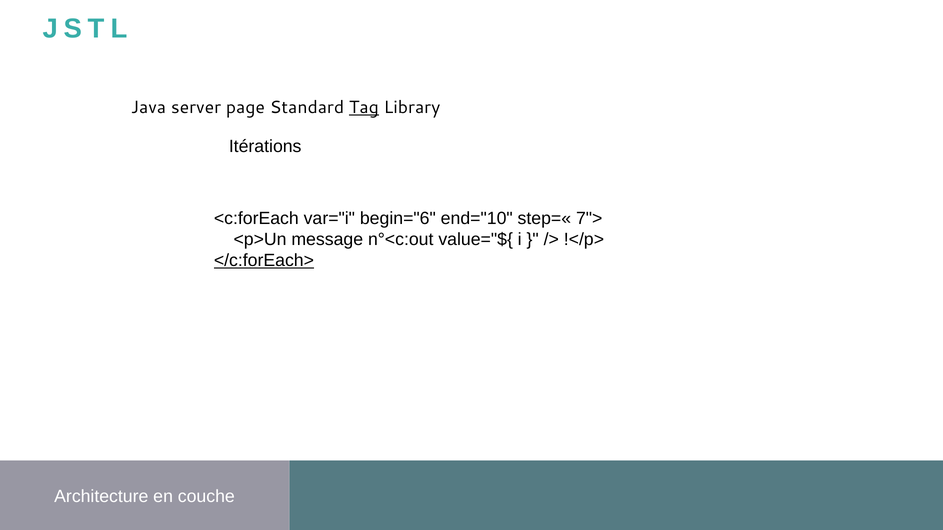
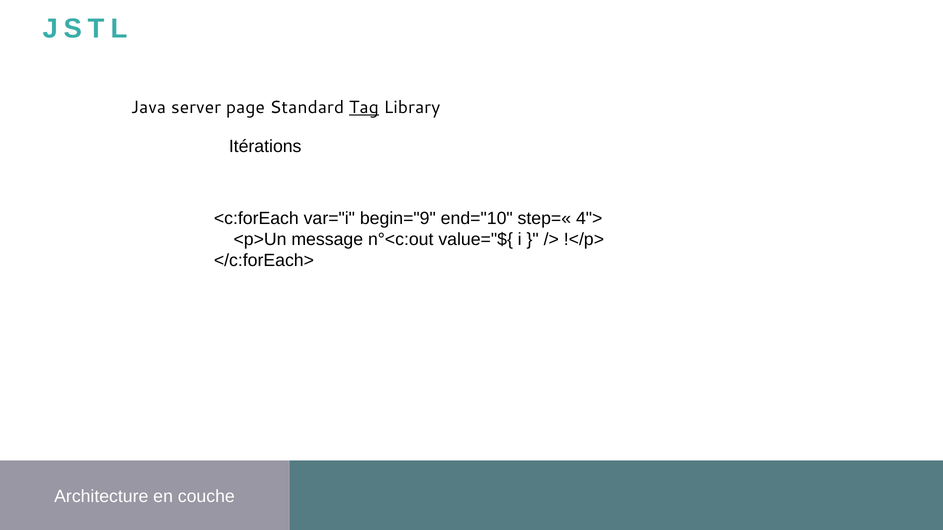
begin="6: begin="6 -> begin="9 (398, 218)
7">: 7"> -> 4"> (589, 218)
</c:forEach> underline: present -> none (264, 261)
